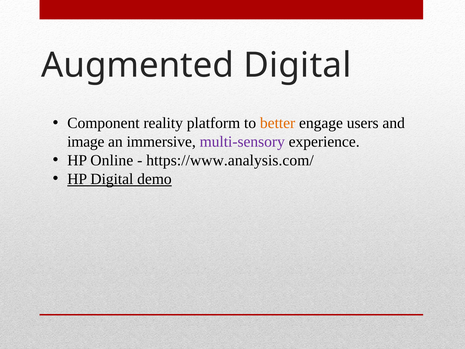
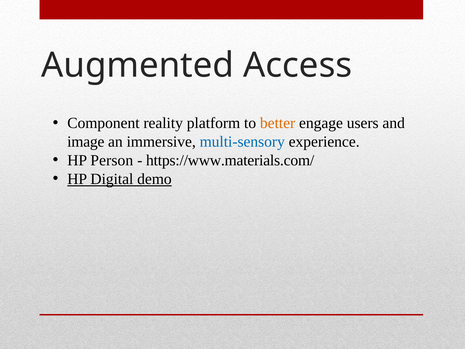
Augmented Digital: Digital -> Access (298, 65)
multi-sensory colour: purple -> blue (242, 142)
Online: Online -> Person (112, 160)
https://www.analysis.com/: https://www.analysis.com/ -> https://www.materials.com/ (230, 160)
